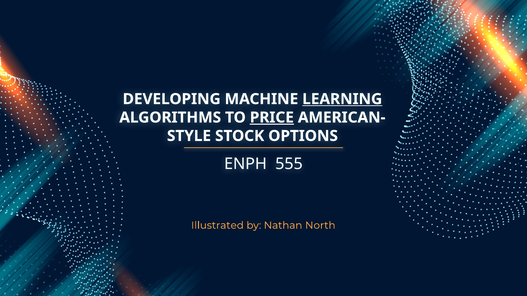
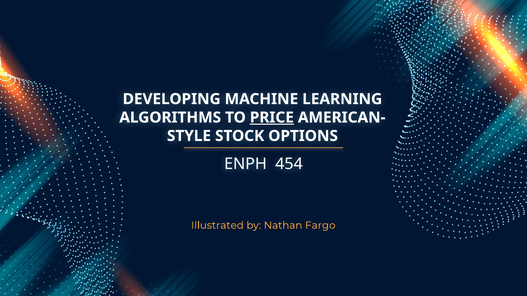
LEARNING underline: present -> none (342, 99)
555: 555 -> 454 (289, 164)
North: North -> Fargo (320, 226)
